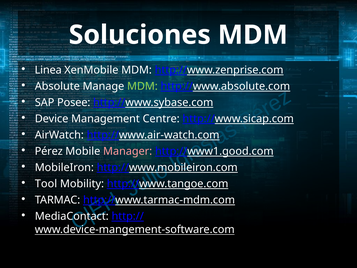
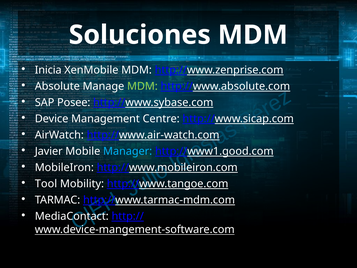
Linea: Linea -> Inicia (48, 70)
Pérez: Pérez -> Javier (49, 151)
Manager colour: pink -> light blue (128, 151)
